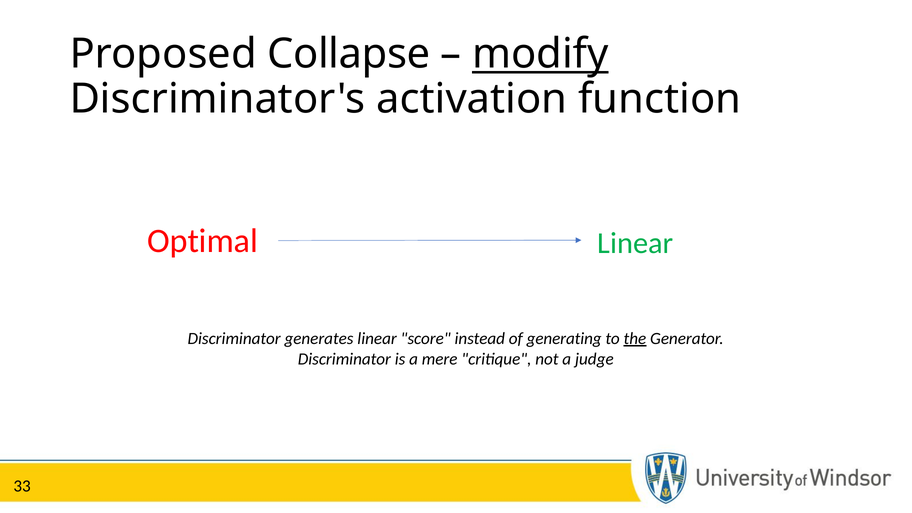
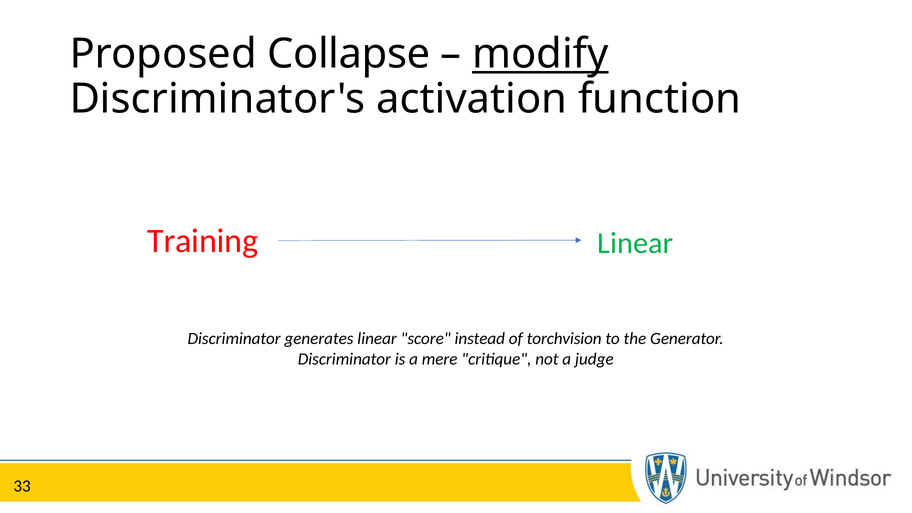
Optimal: Optimal -> Training (203, 241)
generating: generating -> torchvision (564, 338)
the underline: present -> none (635, 338)
